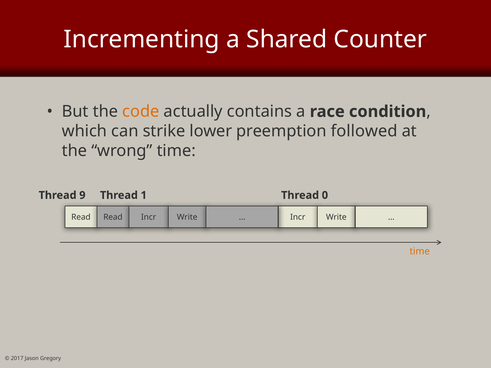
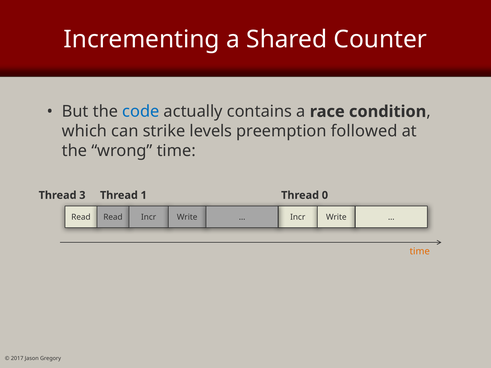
code colour: orange -> blue (141, 112)
lower: lower -> levels (211, 131)
9: 9 -> 3 (82, 195)
